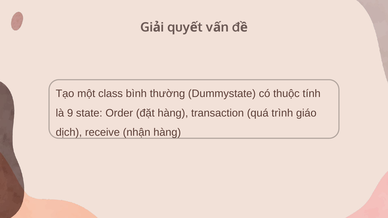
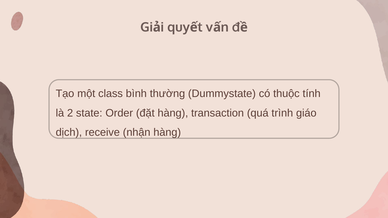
9: 9 -> 2 (70, 113)
